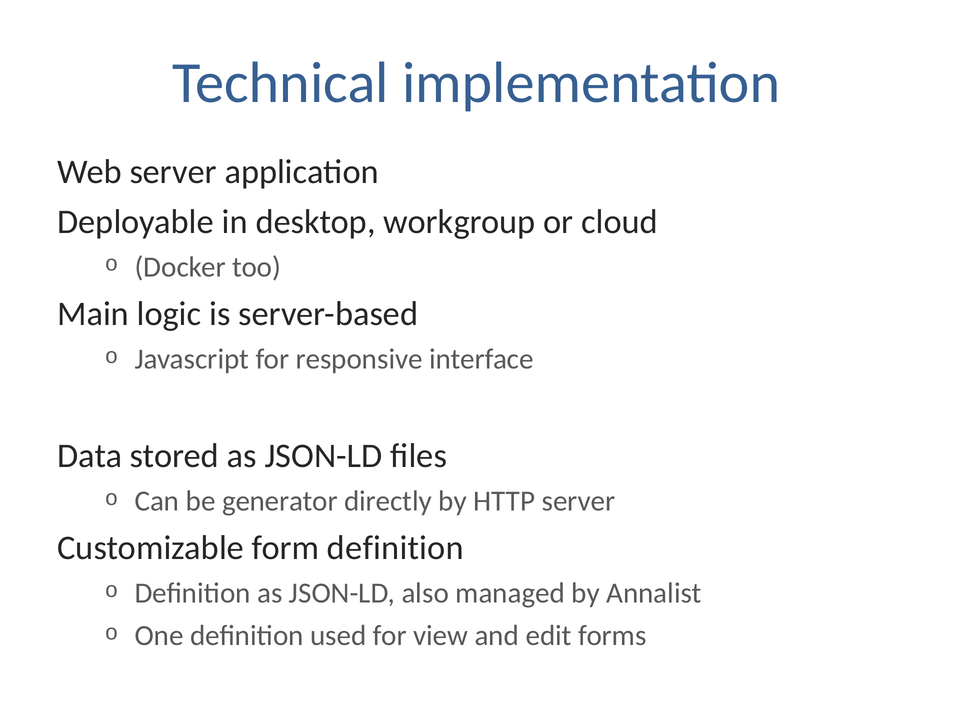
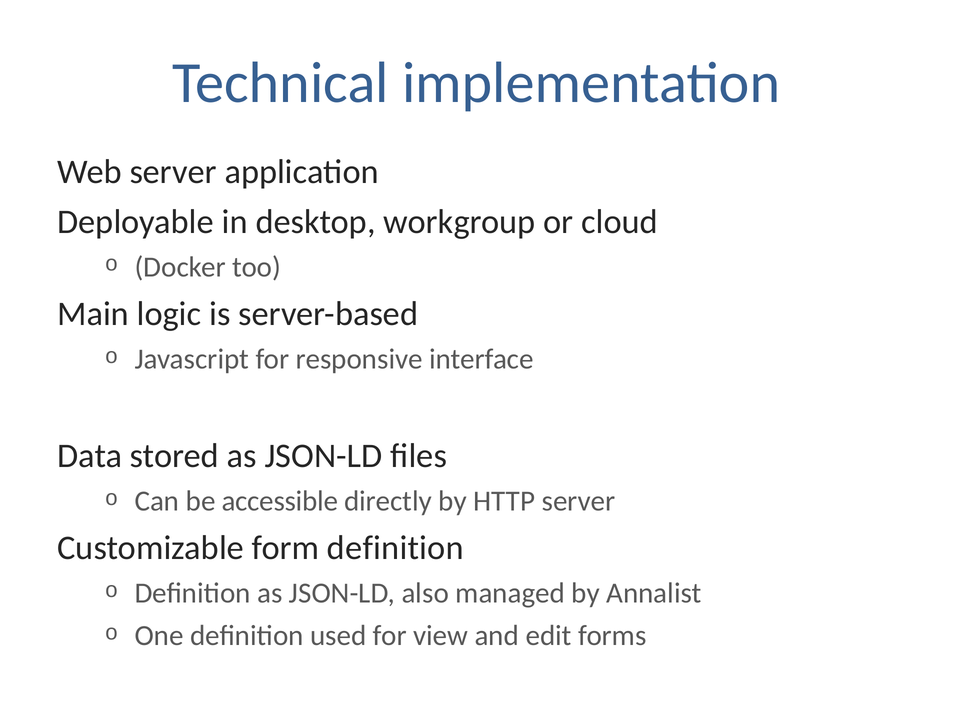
generator: generator -> accessible (280, 501)
